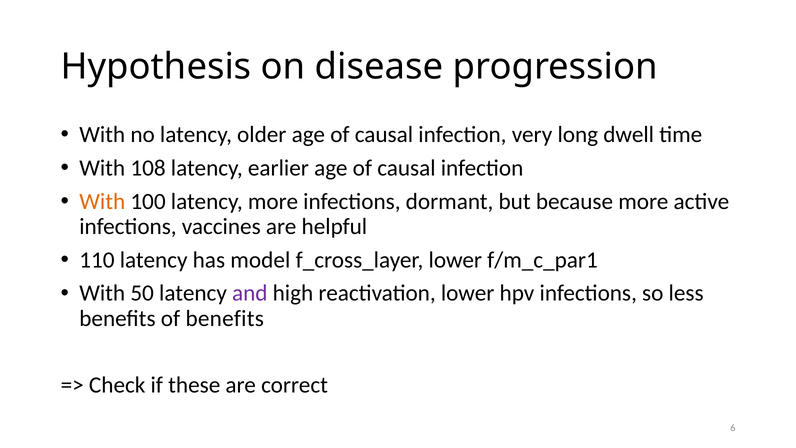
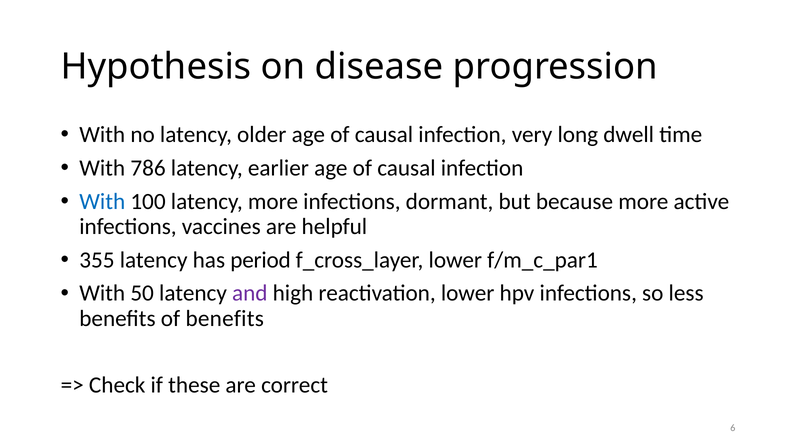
108: 108 -> 786 (148, 168)
With colour: orange -> blue (102, 201)
110: 110 -> 355 (97, 260)
model: model -> period (261, 260)
